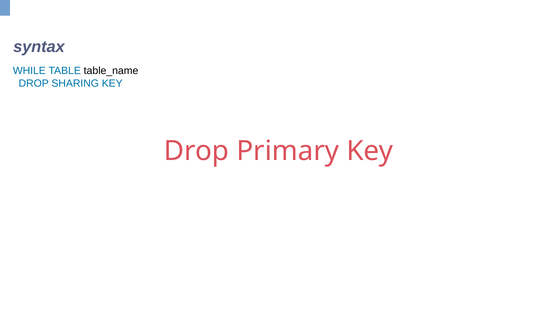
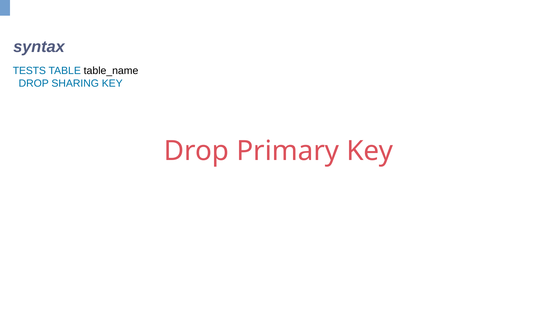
WHILE: WHILE -> TESTS (29, 71)
